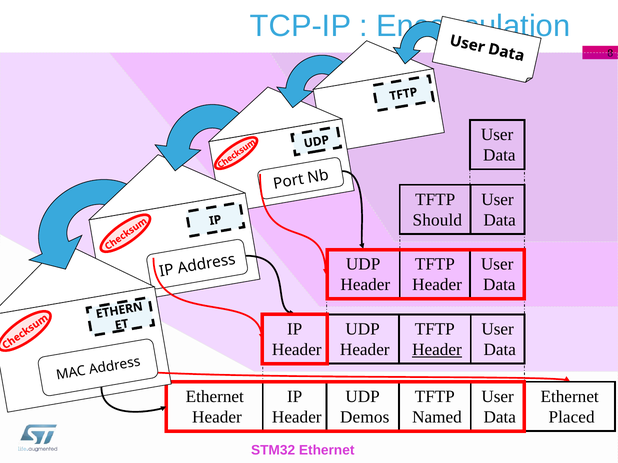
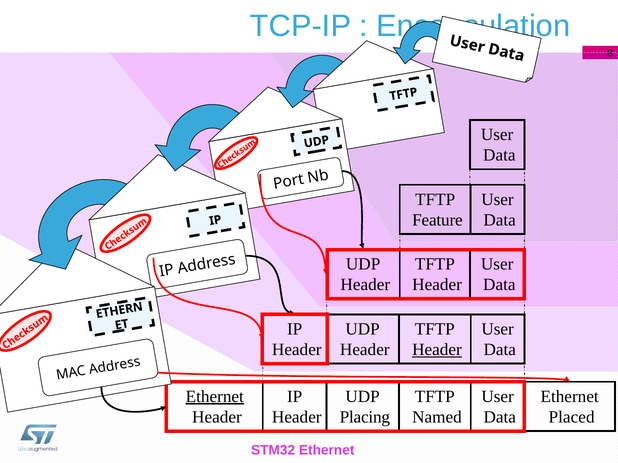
Should: Should -> Feature (437, 220)
Ethernet underline: none -> present (215, 397)
Demos: Demos -> Placing (365, 417)
